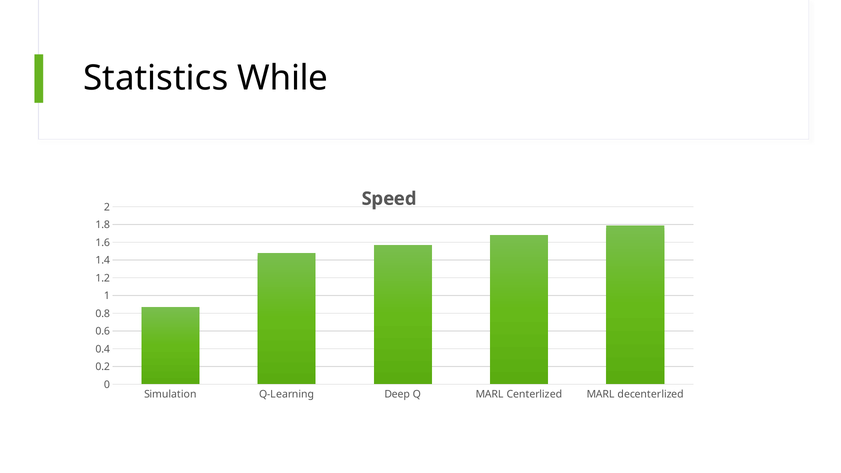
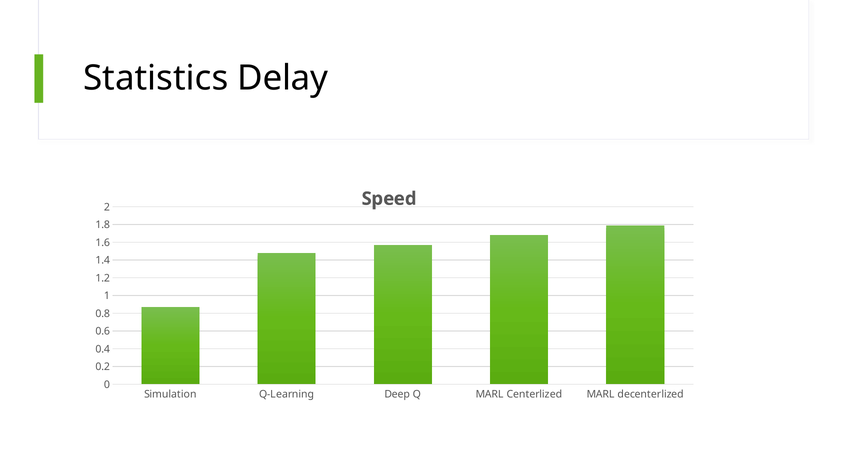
While: While -> Delay (283, 78)
